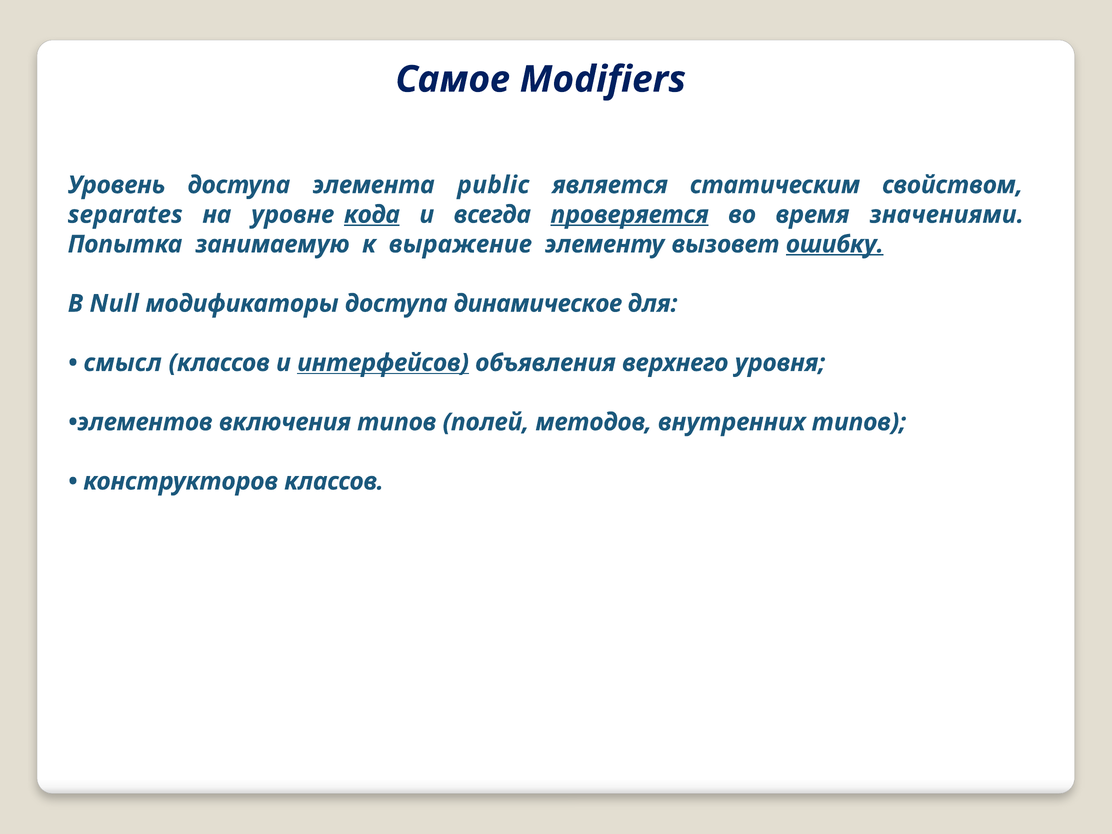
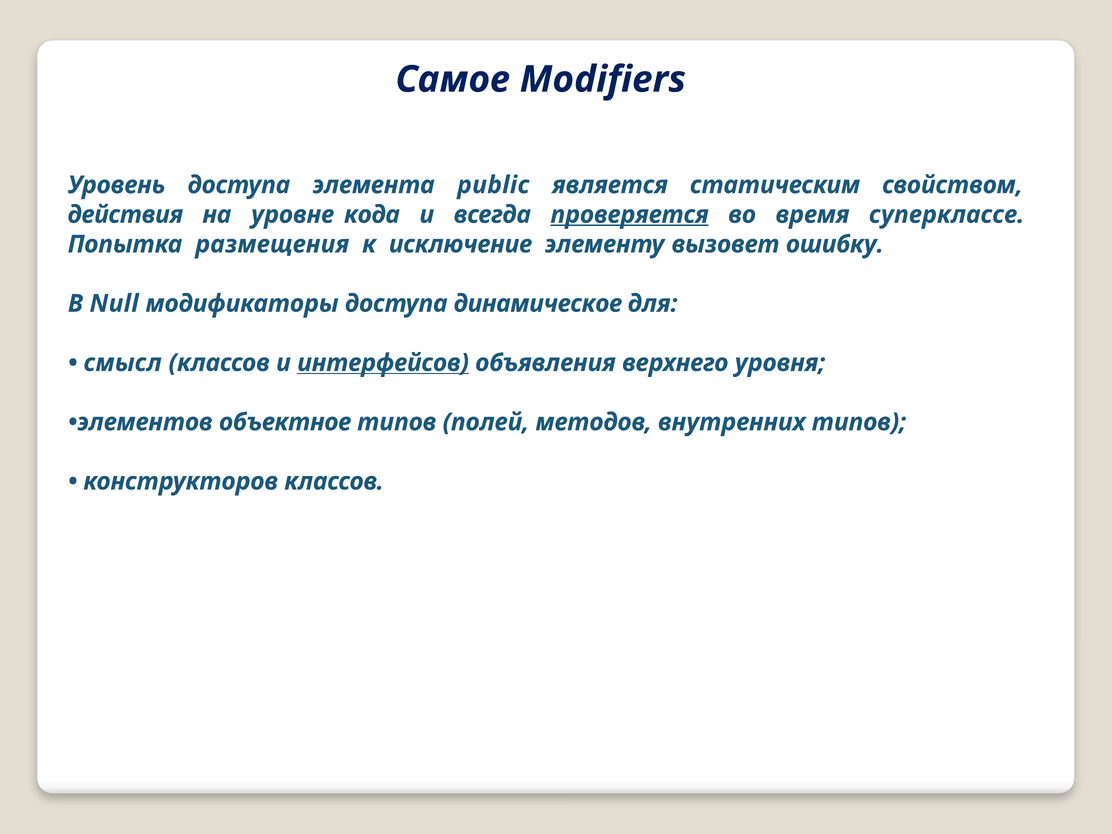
separates: separates -> действия (125, 215)
кода underline: present -> none (372, 215)
значениями: значениями -> суперклассе (947, 215)
занимаемую: занимаемую -> размещения (272, 244)
выражение: выражение -> исключение (460, 244)
ошибку underline: present -> none (835, 244)
включения: включения -> объектное (285, 422)
